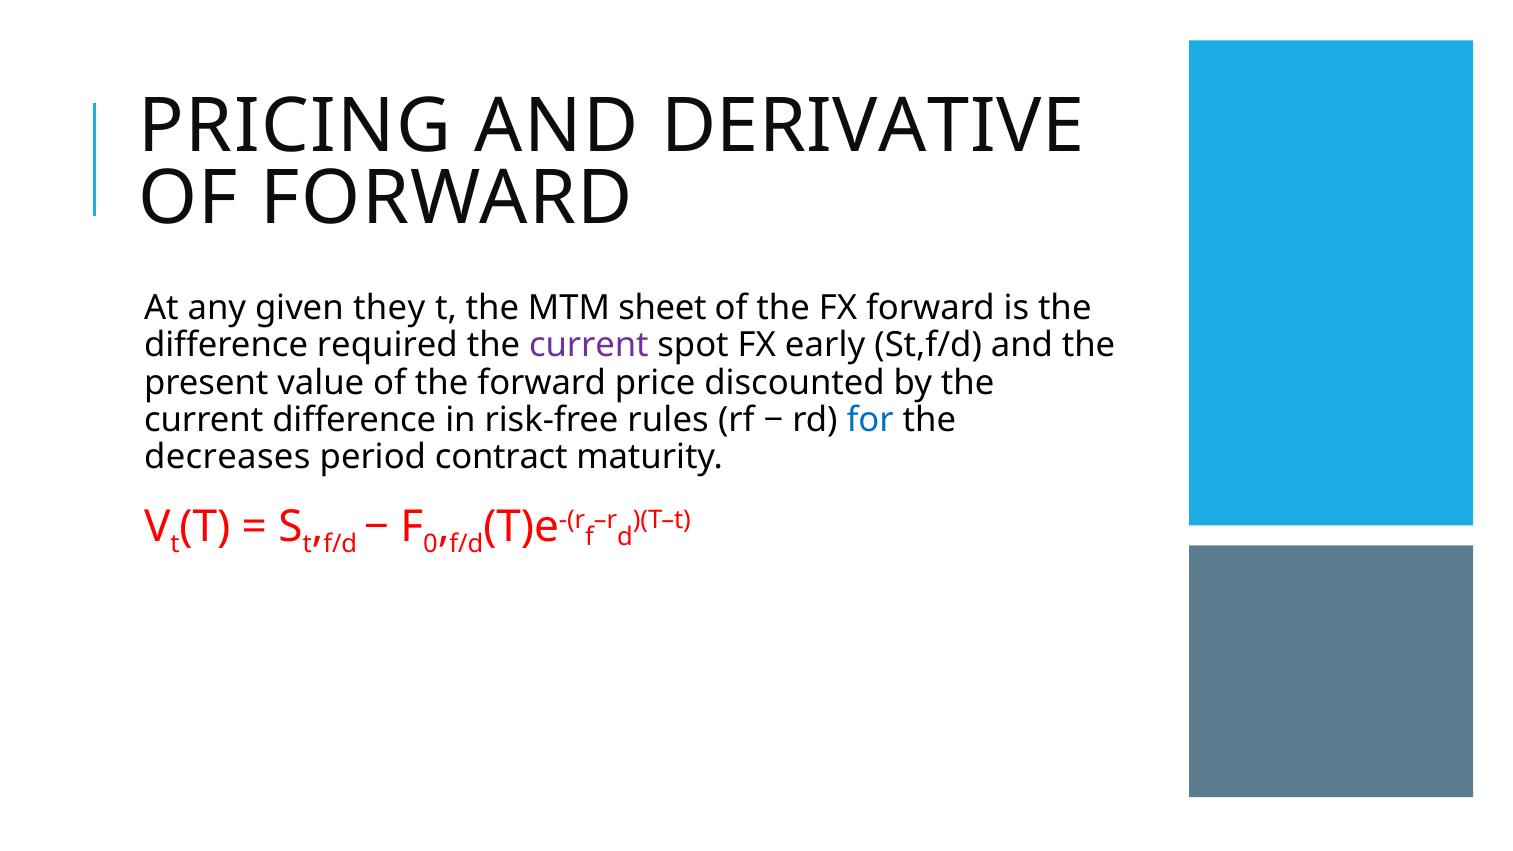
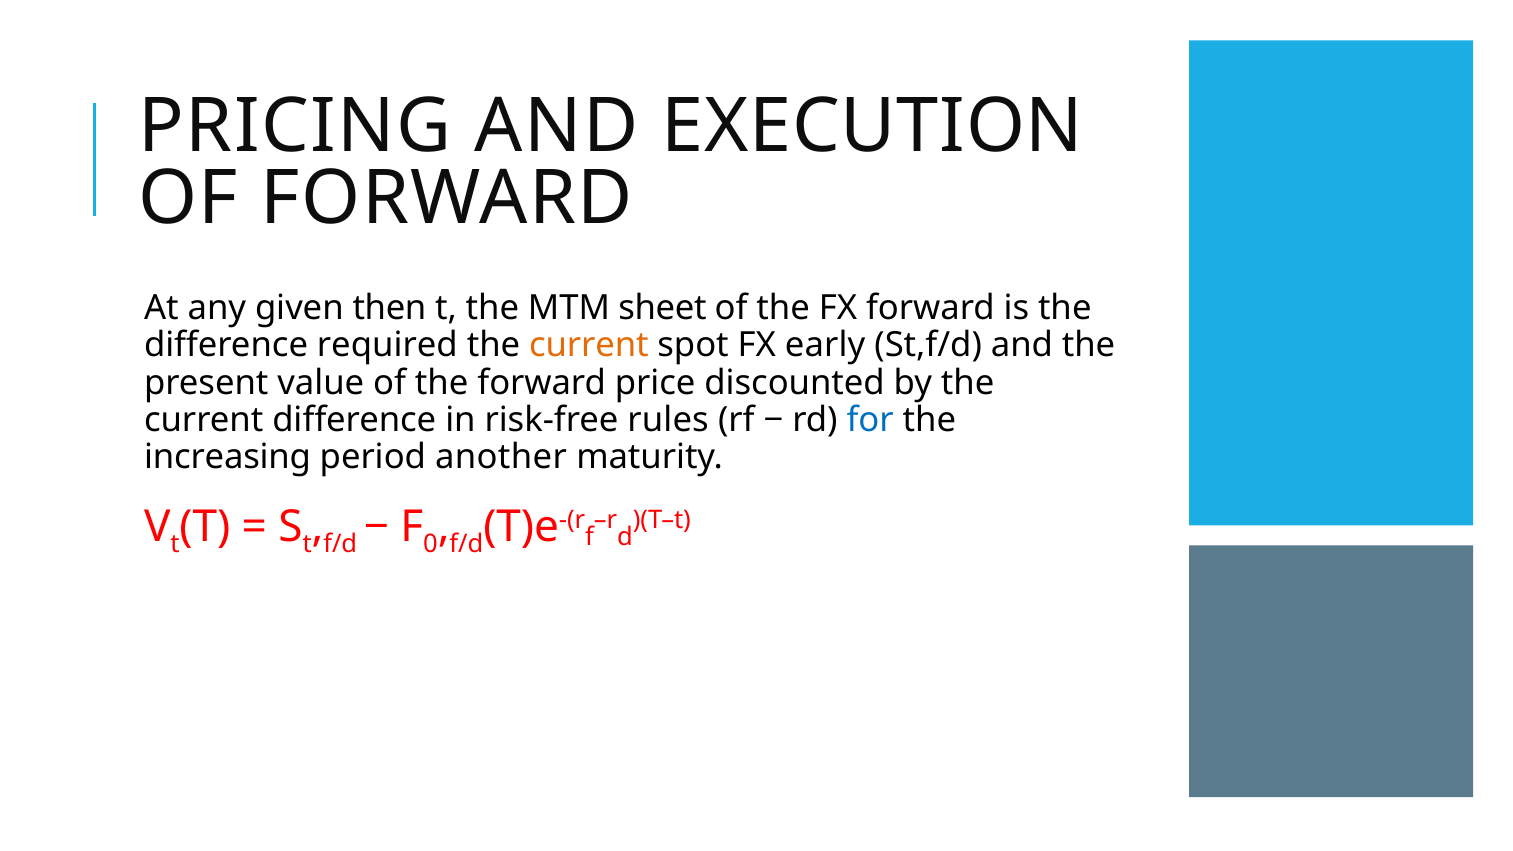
DERIVATIVE: DERIVATIVE -> EXECUTION (872, 126)
they: they -> then (389, 308)
current colour: purple -> orange (589, 345)
decreases: decreases -> increasing (228, 457)
contract: contract -> another (501, 457)
